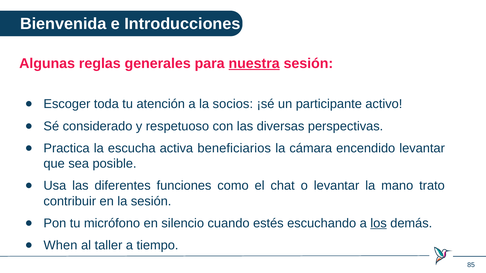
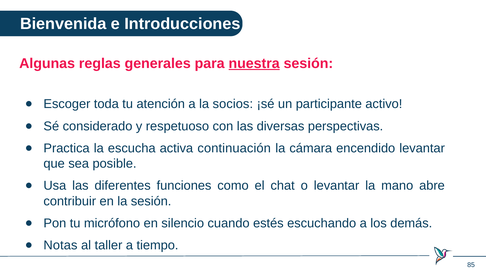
beneficiarios: beneficiarios -> continuación (234, 149)
trato: trato -> abre (432, 186)
los underline: present -> none (379, 224)
When: When -> Notas (60, 246)
